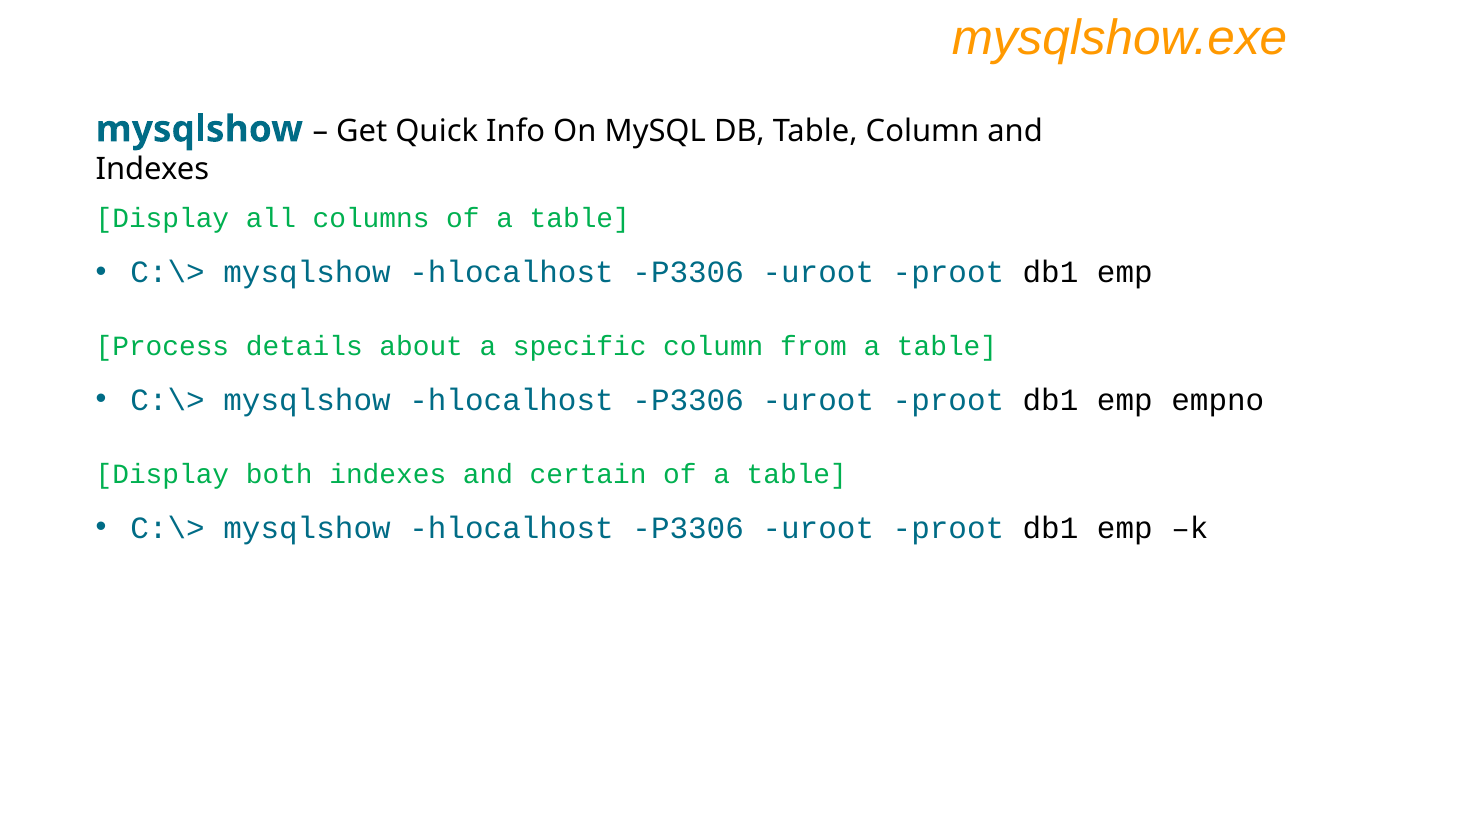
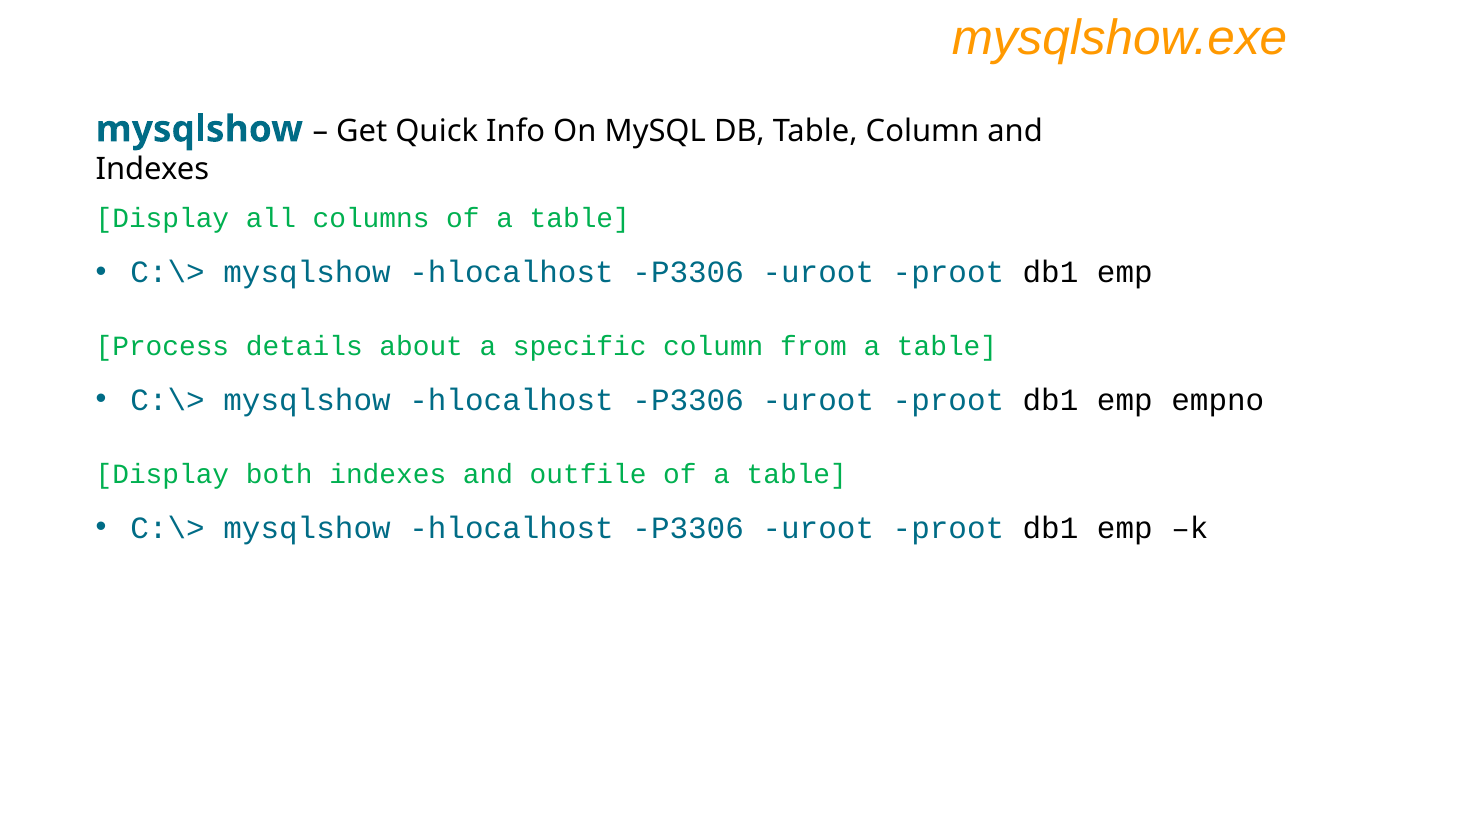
certain: certain -> outfile (588, 474)
